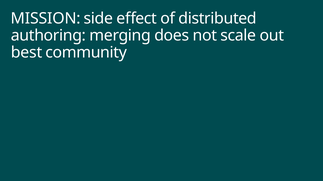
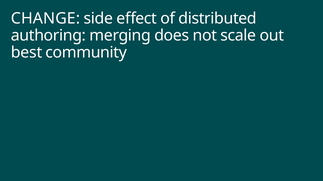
MISSION: MISSION -> CHANGE (46, 18)
